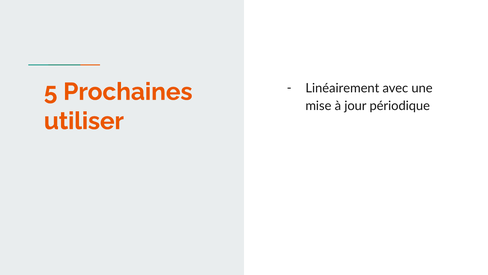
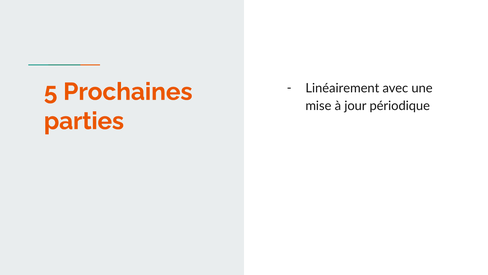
utiliser: utiliser -> parties (84, 121)
